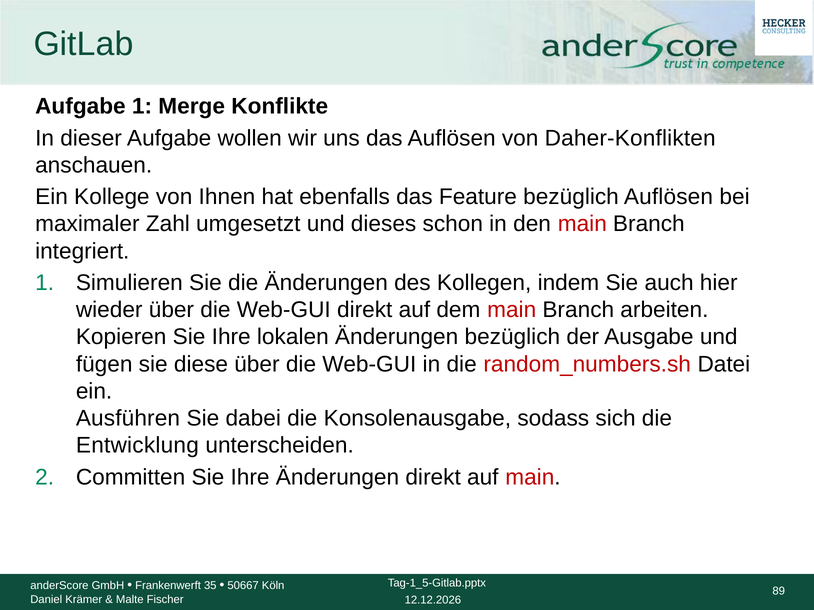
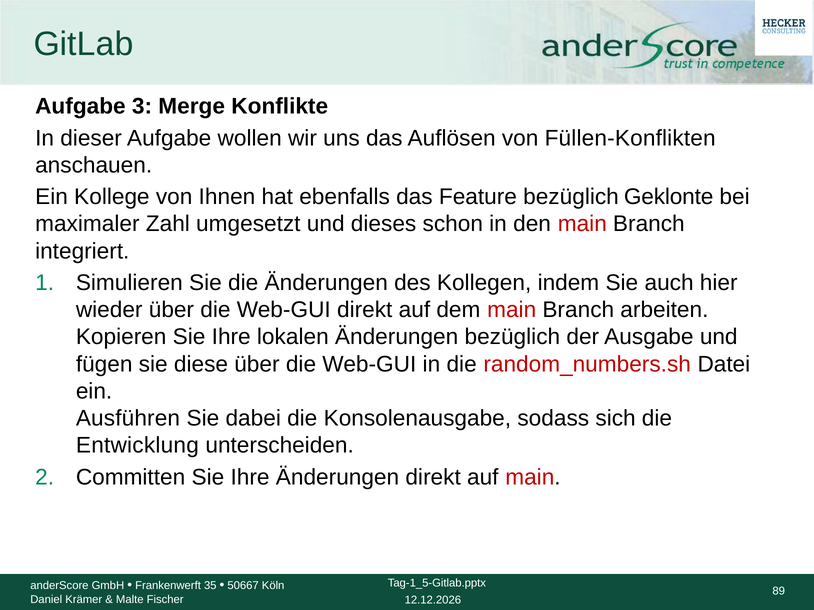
Aufgabe 1: 1 -> 3 (142, 107)
Daher-Konflikten: Daher-Konflikten -> Füllen-Konflikten (630, 138)
bezüglich Auflösen: Auflösen -> Geklonte (669, 197)
